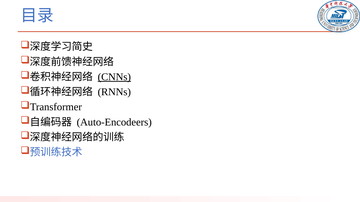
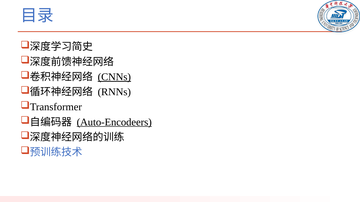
Auto-Encodeers underline: none -> present (114, 122)
